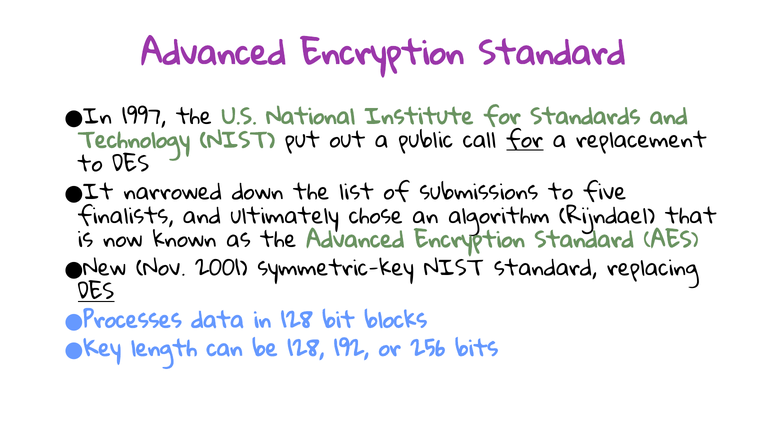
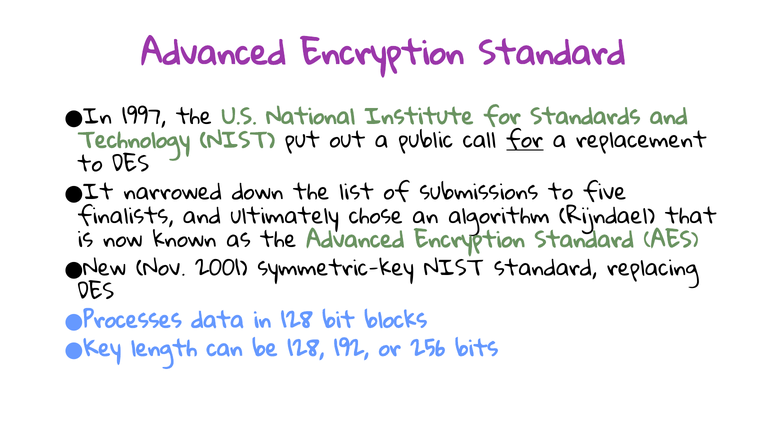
DES underline: present -> none (96, 292)
